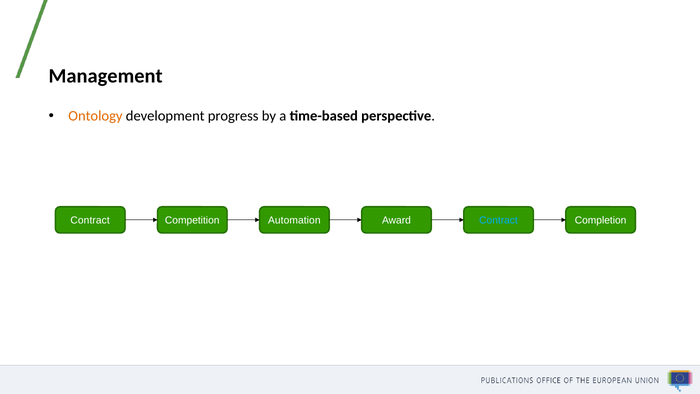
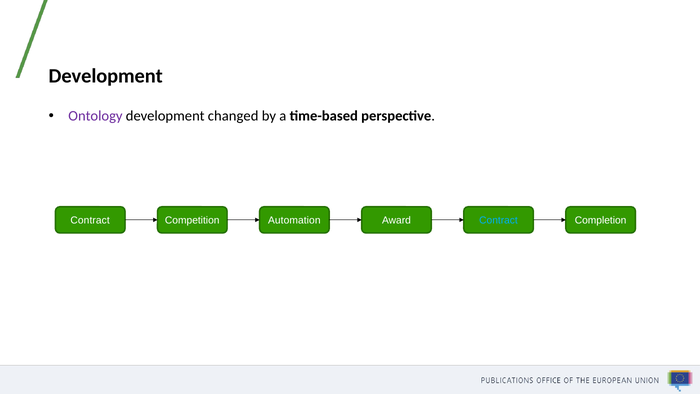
Management: Management -> Development (106, 76)
Ontology colour: orange -> purple (95, 116)
progress: progress -> changed (233, 116)
